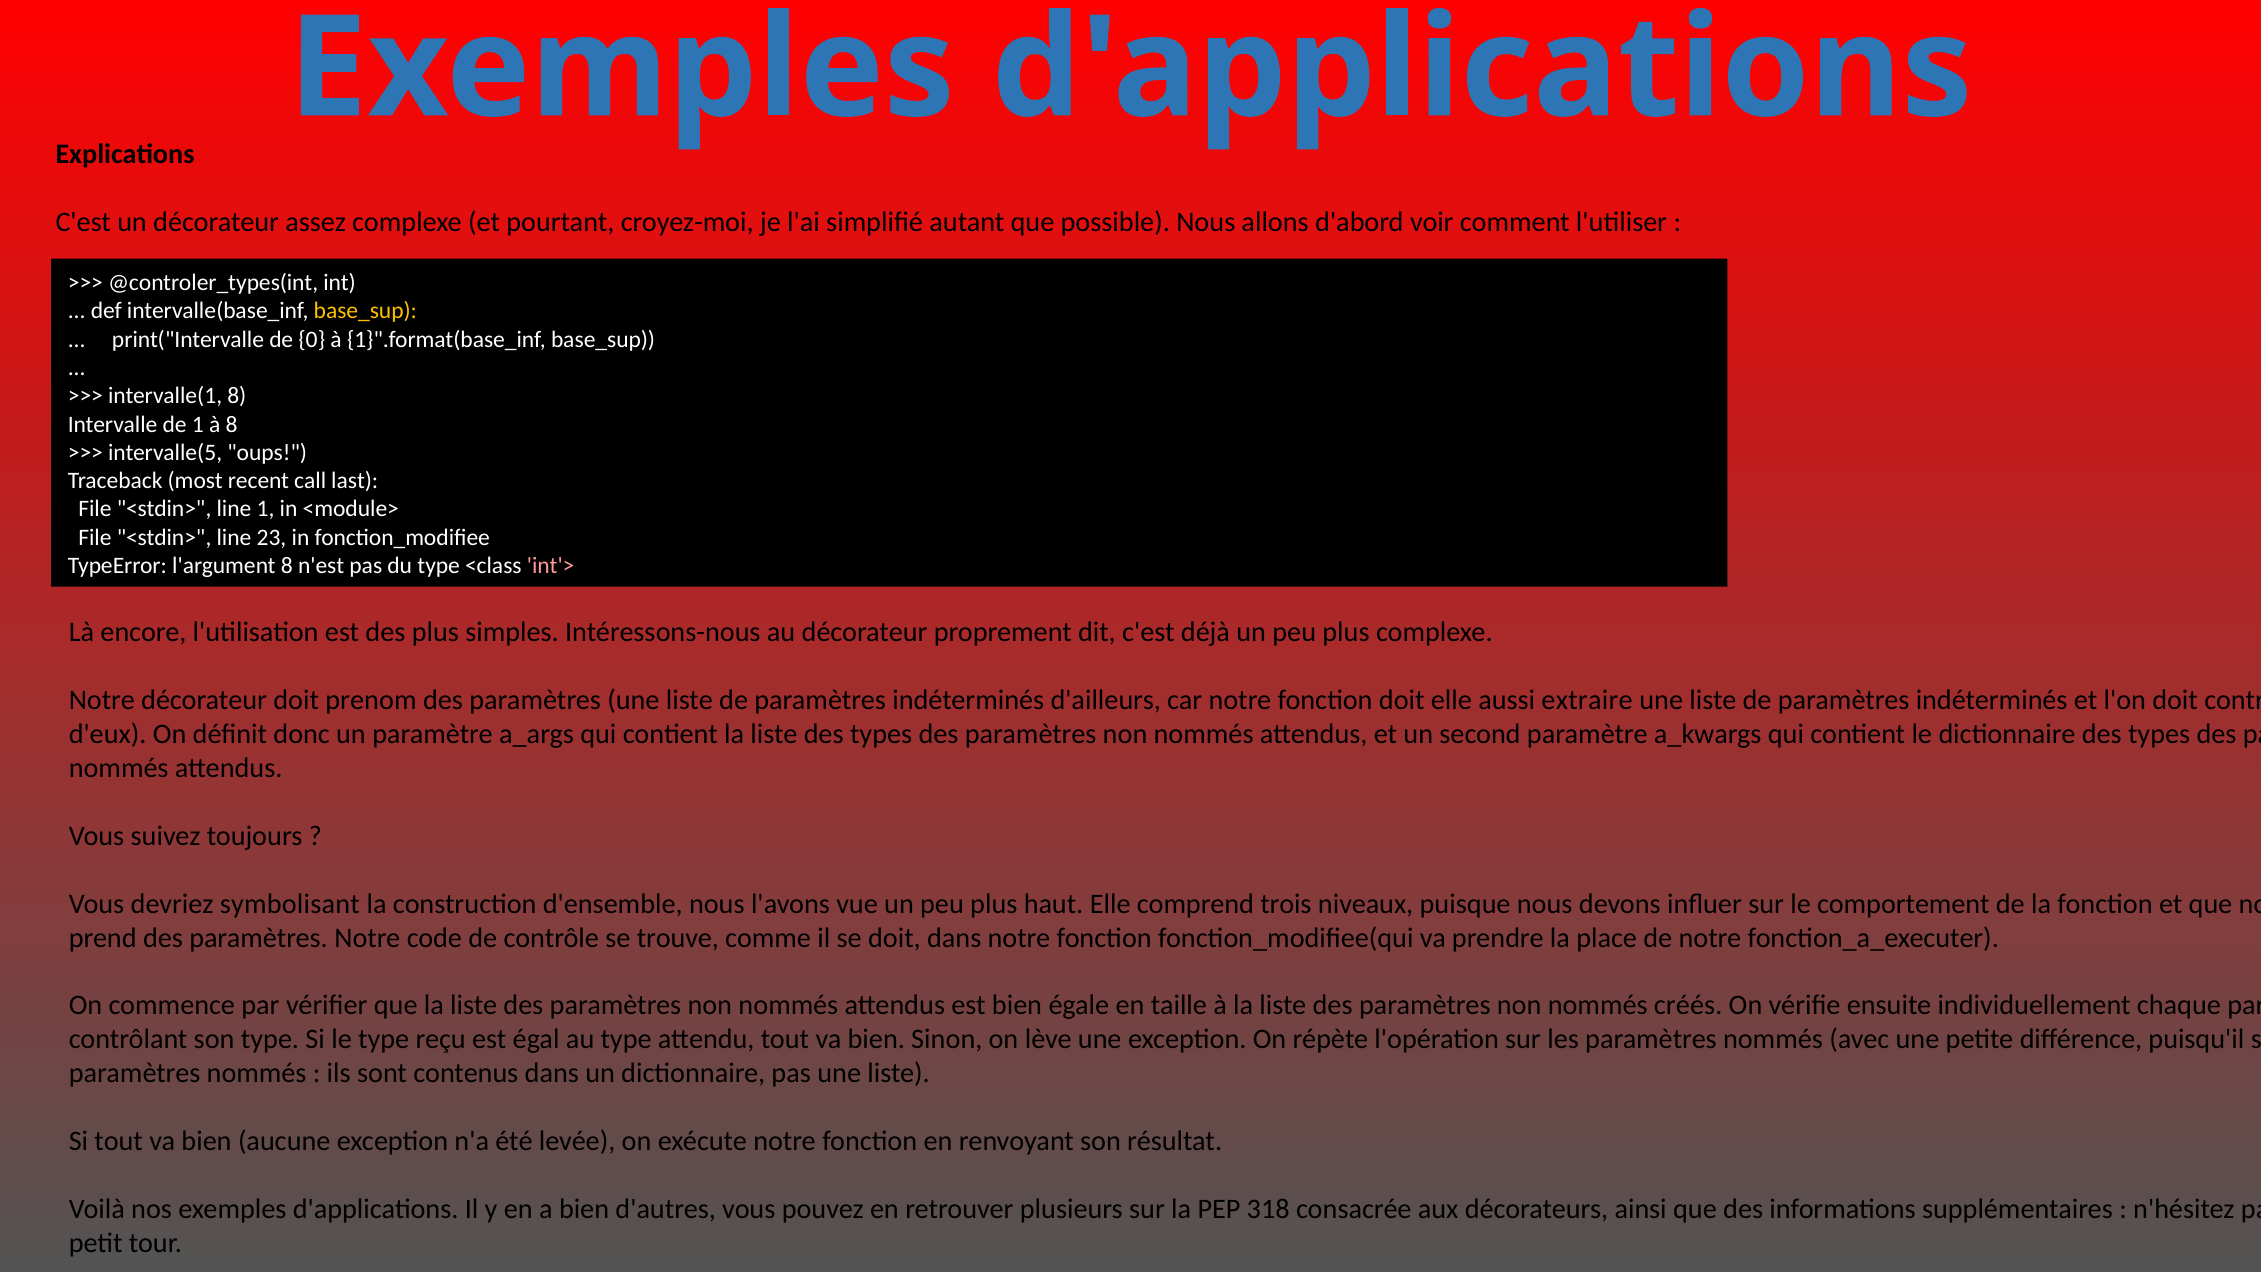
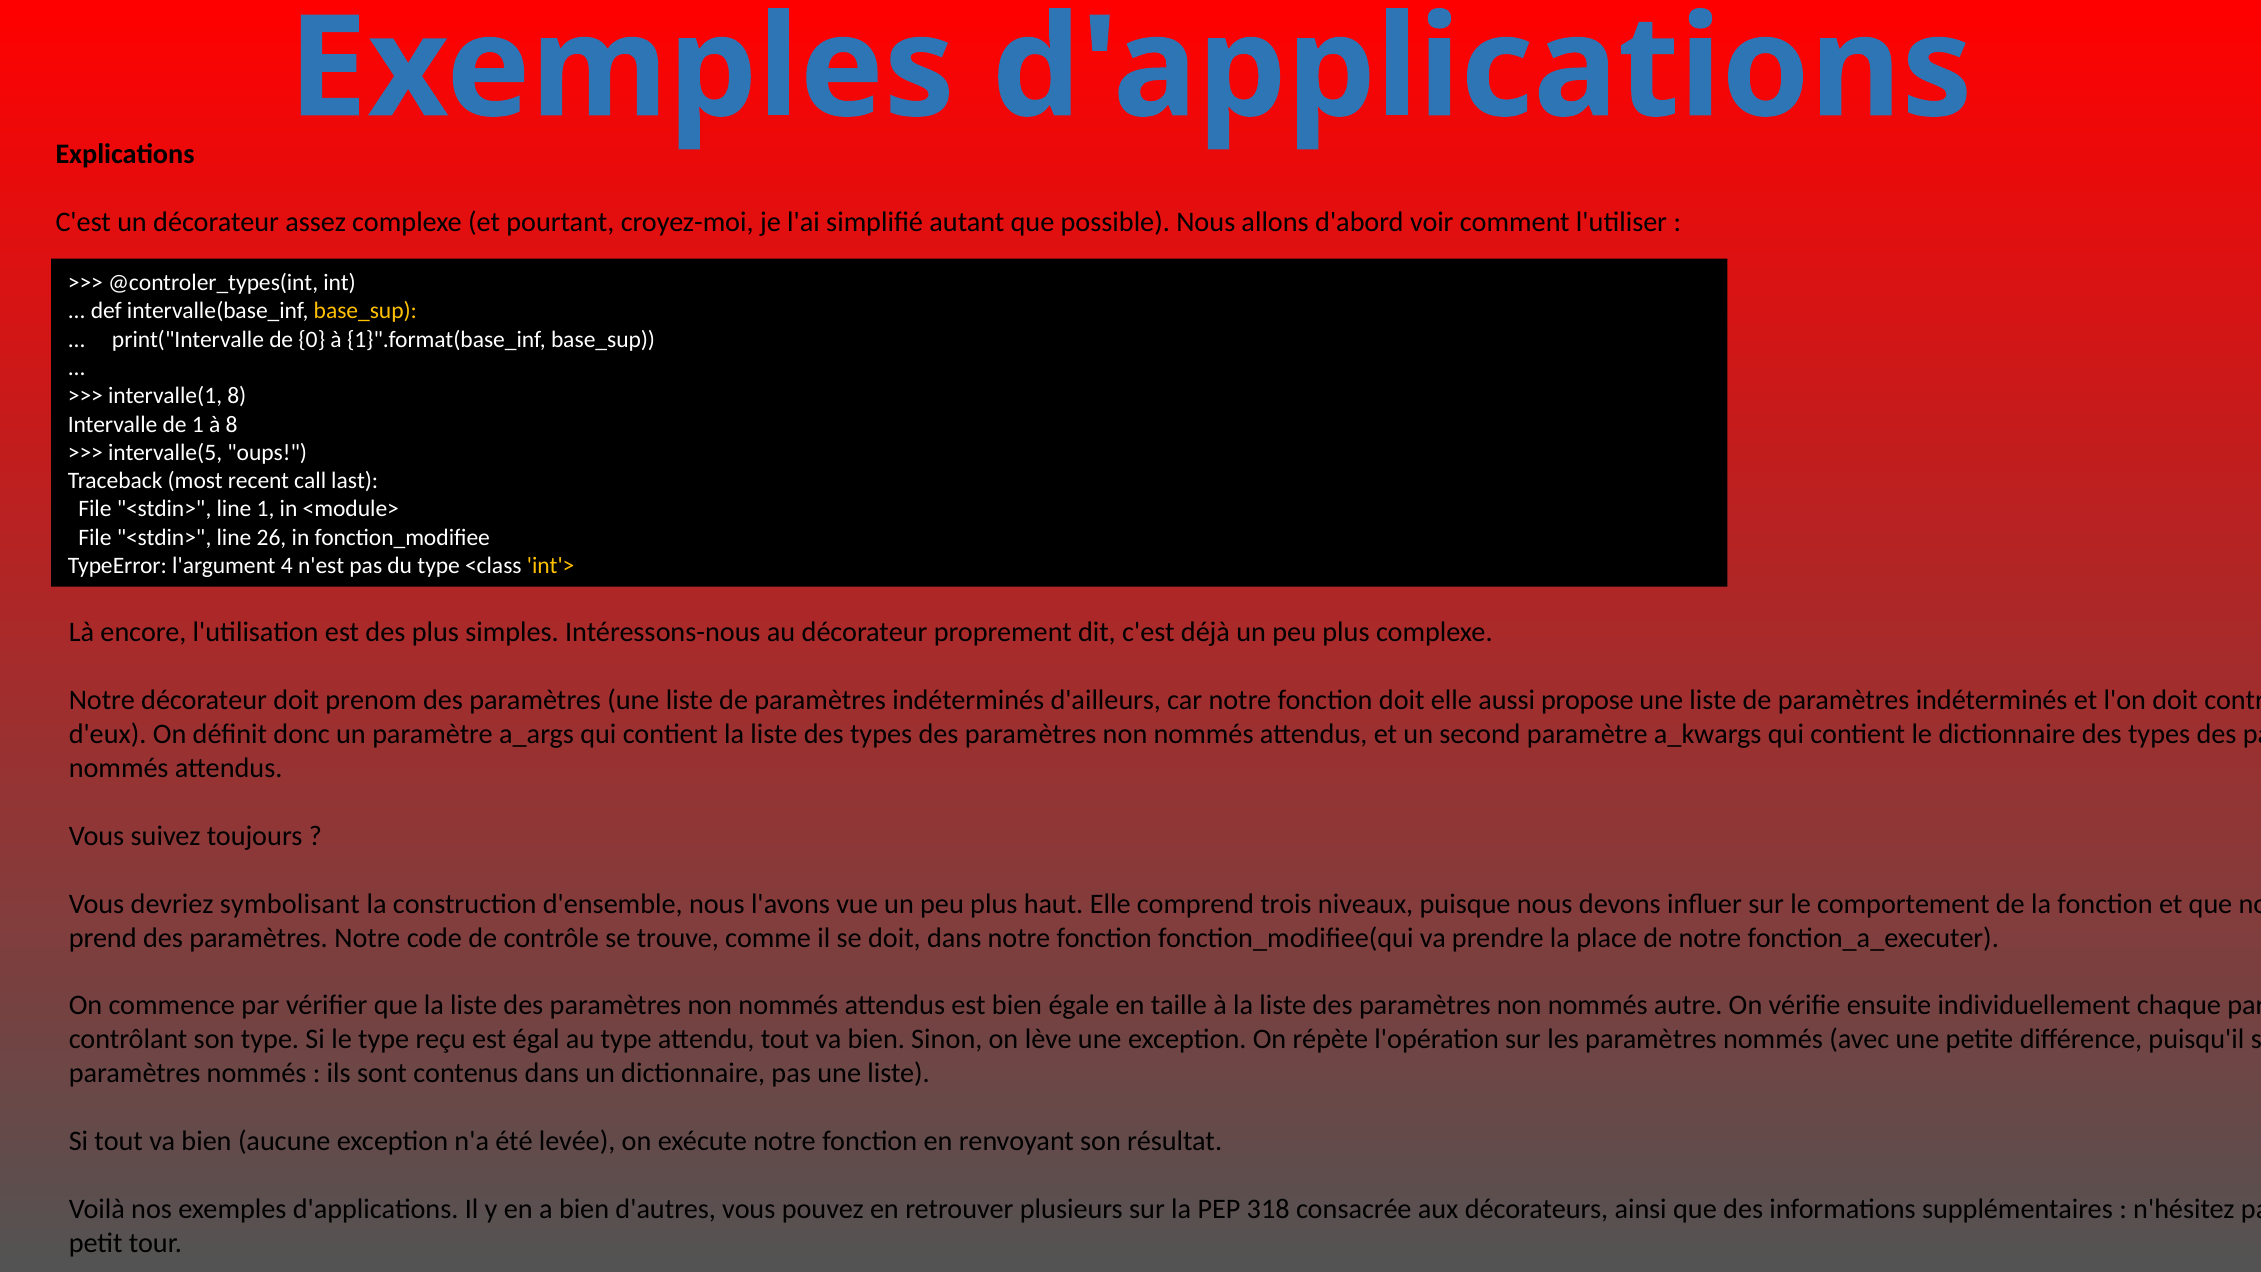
23: 23 -> 26 (271, 537)
l'argument 8: 8 -> 4 (287, 566)
int'> colour: pink -> yellow (551, 566)
extraire: extraire -> propose (1587, 700)
créés: créés -> autre (1688, 1006)
